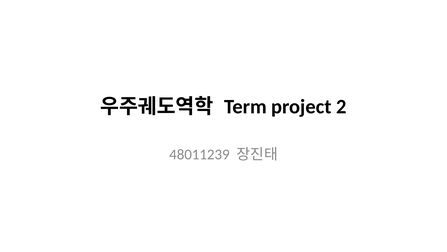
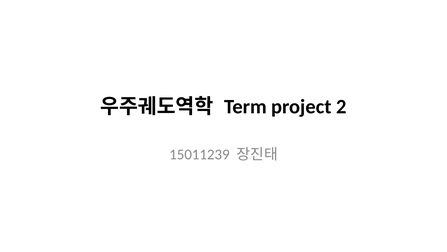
48011239: 48011239 -> 15011239 (199, 154)
